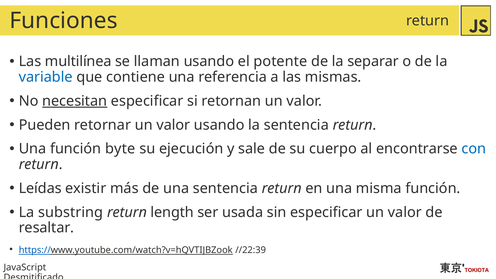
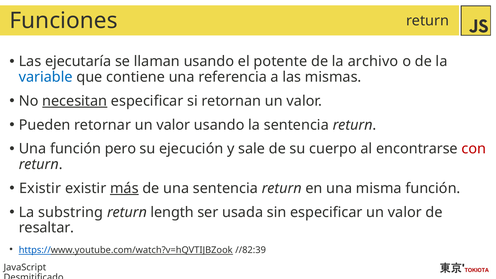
multilínea: multilínea -> ejecutaría (78, 61)
separar: separar -> archivo (373, 61)
byte: byte -> pero (120, 149)
con colour: blue -> red (474, 149)
Leídas: Leídas -> Existir (40, 188)
más underline: none -> present (124, 188)
//22:39: //22:39 -> //82:39 (251, 250)
